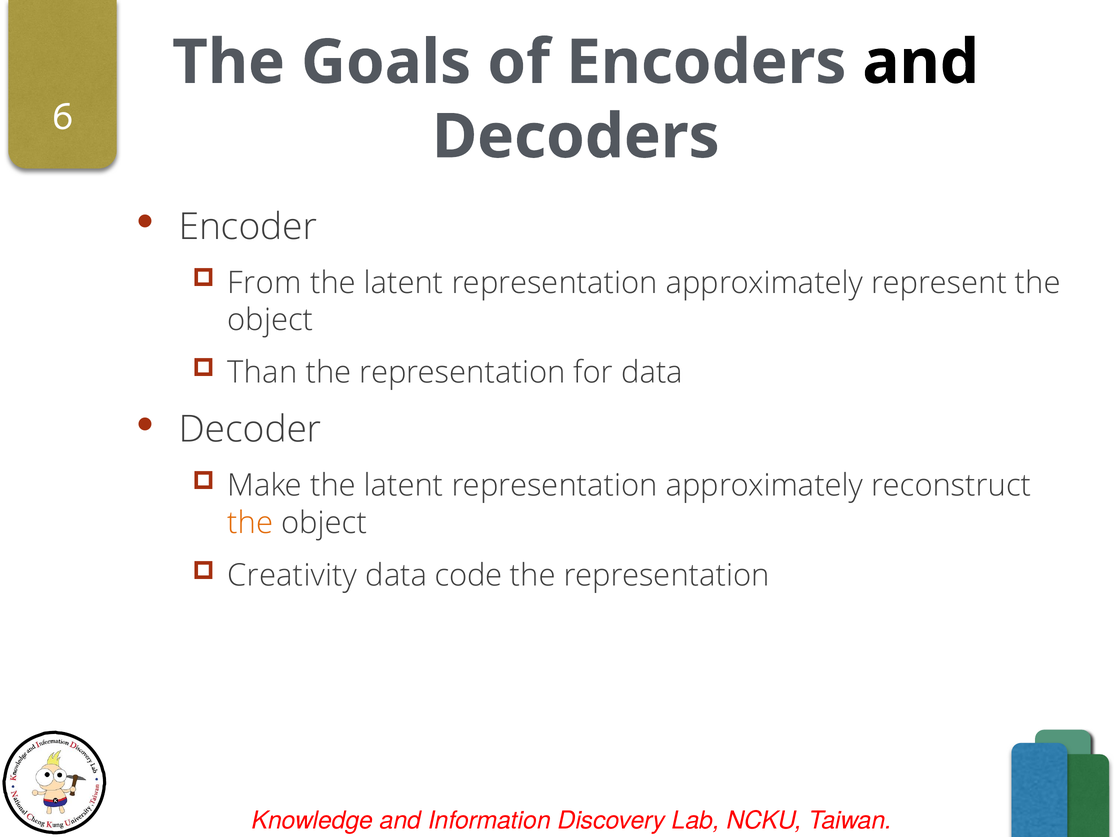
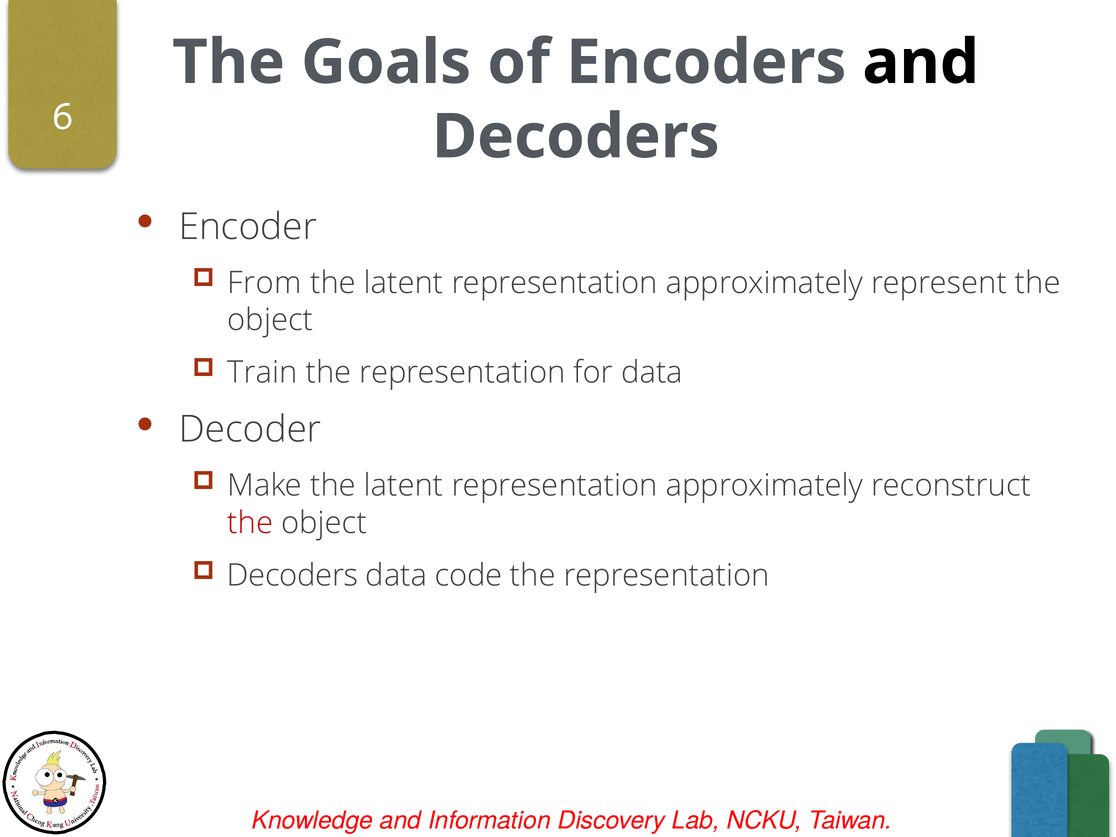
Than: Than -> Train (262, 373)
the colour: orange -> red (250, 523)
Creativity: Creativity -> Decoders (293, 576)
